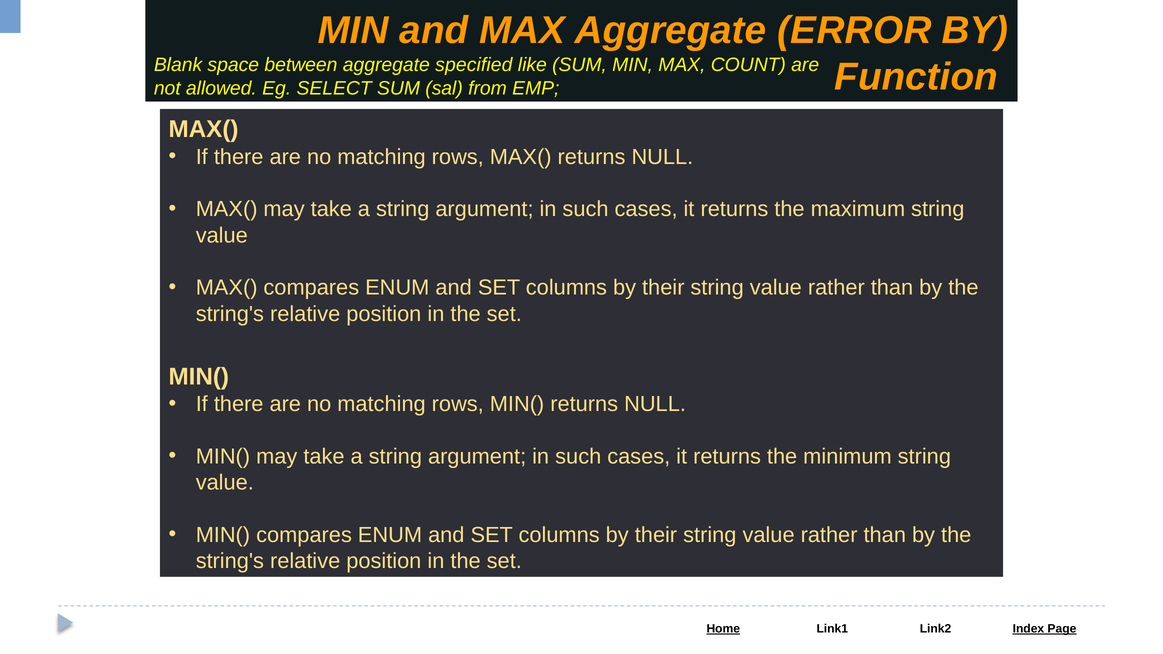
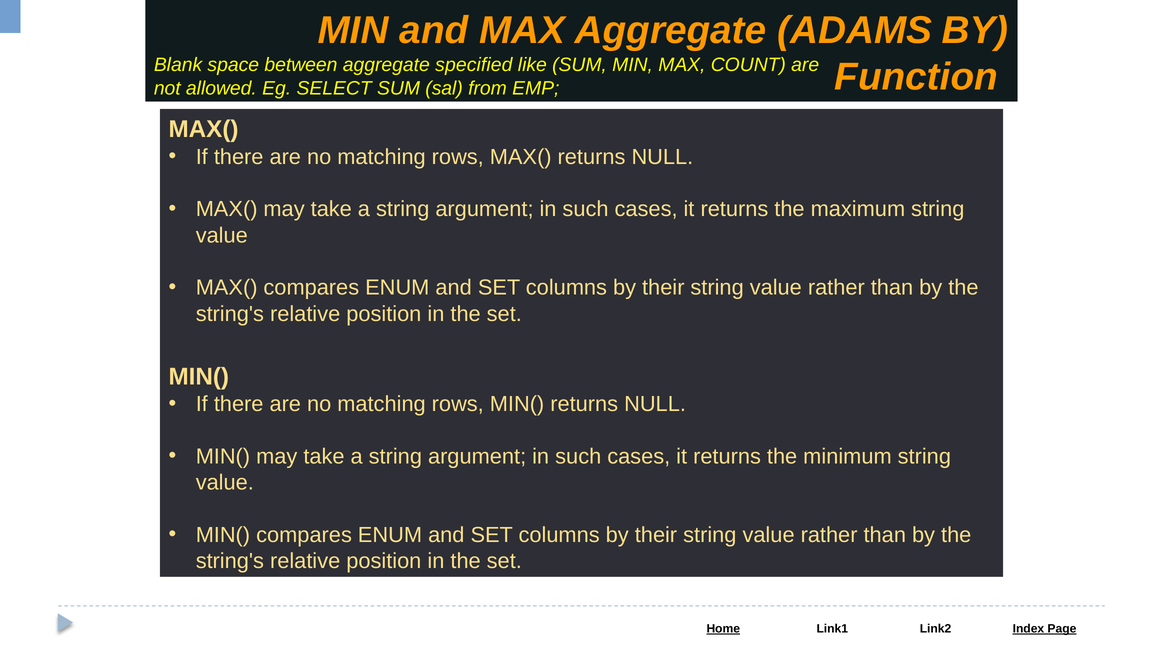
ERROR: ERROR -> ADAMS (855, 30)
